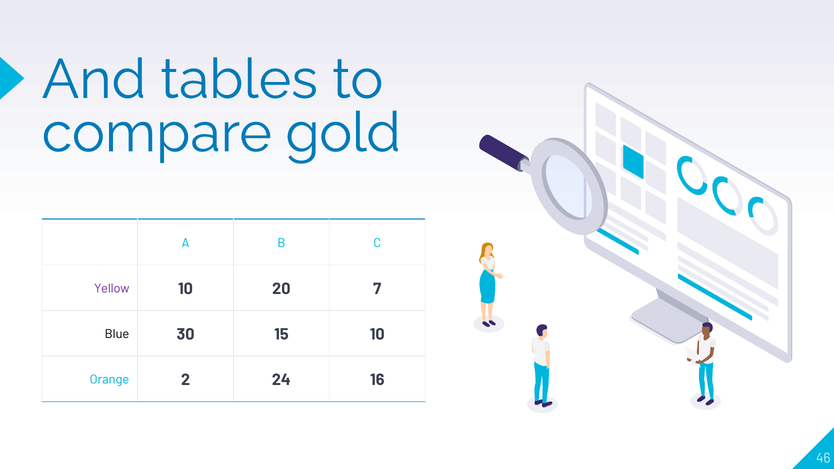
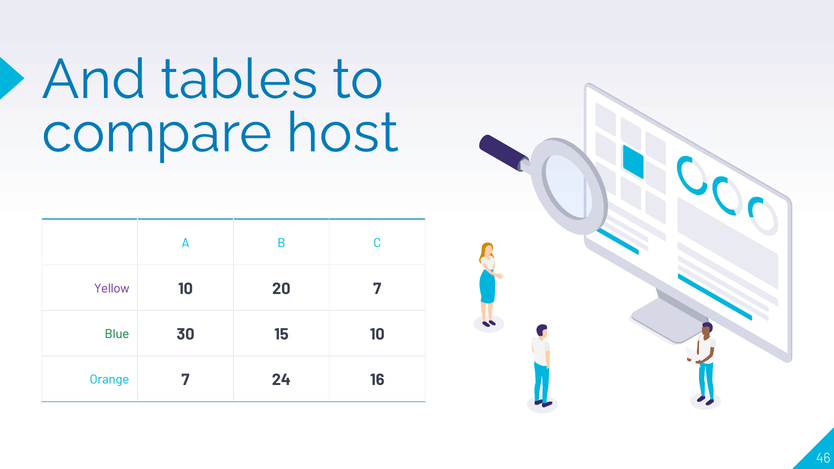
gold: gold -> host (343, 133)
Blue colour: black -> green (117, 334)
Orange 2: 2 -> 7 (185, 380)
